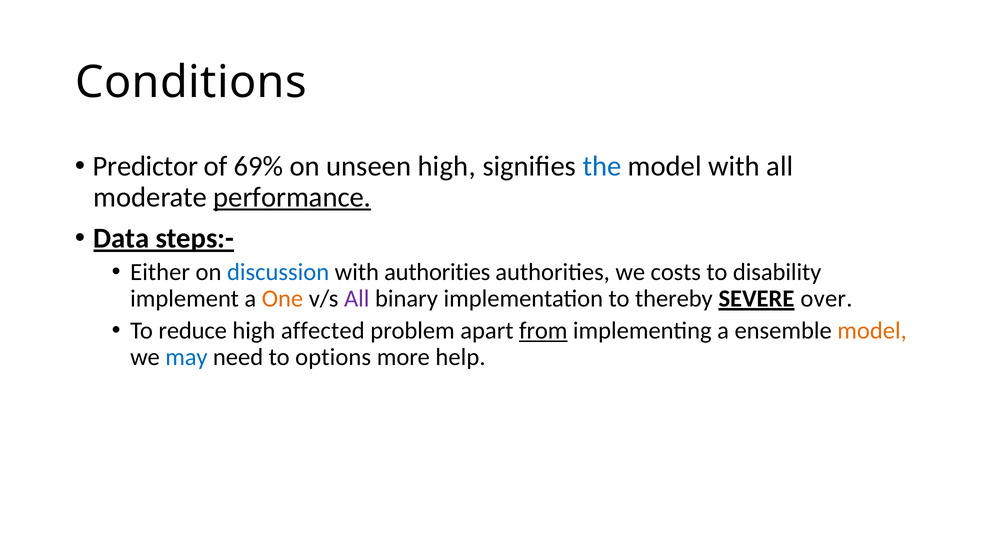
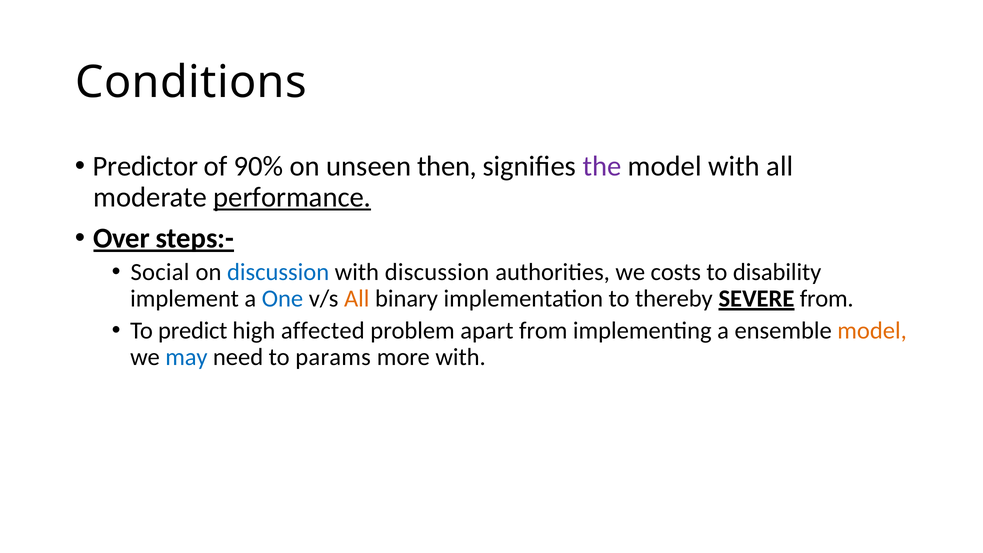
69%: 69% -> 90% (259, 166)
unseen high: high -> then (447, 166)
the colour: blue -> purple (602, 166)
Data: Data -> Over (121, 238)
Either: Either -> Social (160, 272)
with authorities: authorities -> discussion (437, 272)
One colour: orange -> blue (282, 299)
All colour: purple -> orange (357, 299)
SEVERE over: over -> from (827, 299)
reduce: reduce -> predict (193, 330)
from underline: present -> none (543, 330)
options: options -> params (333, 357)
more help: help -> with (461, 357)
